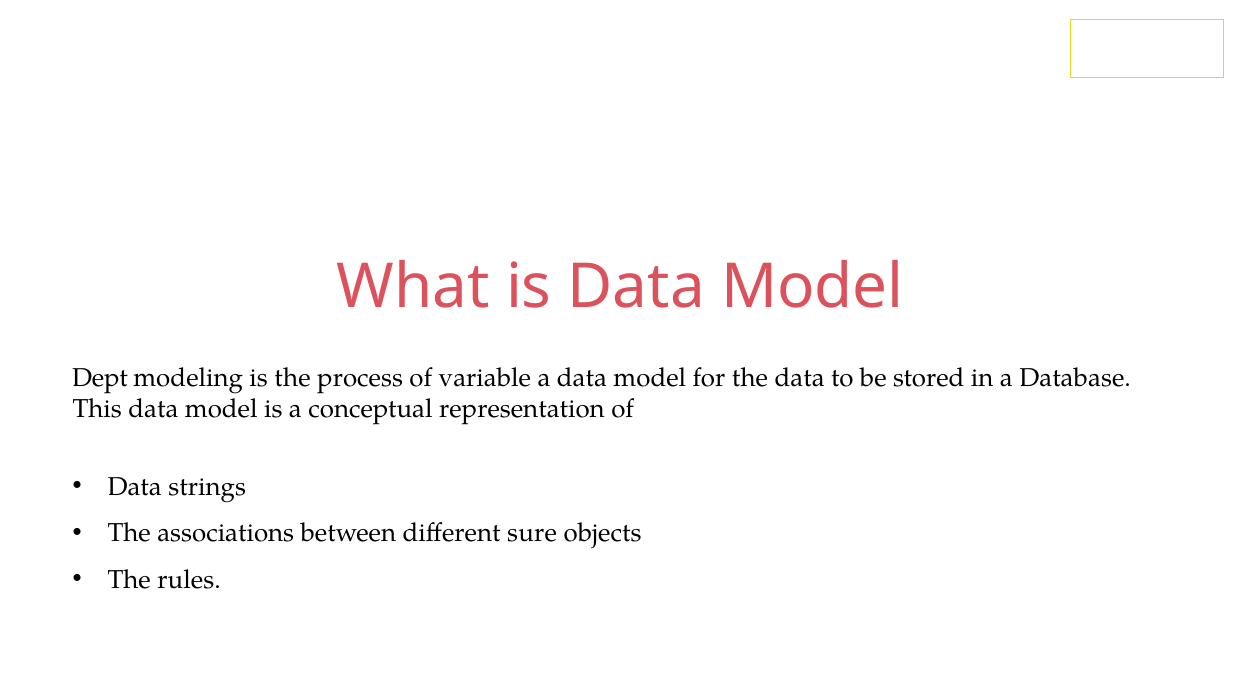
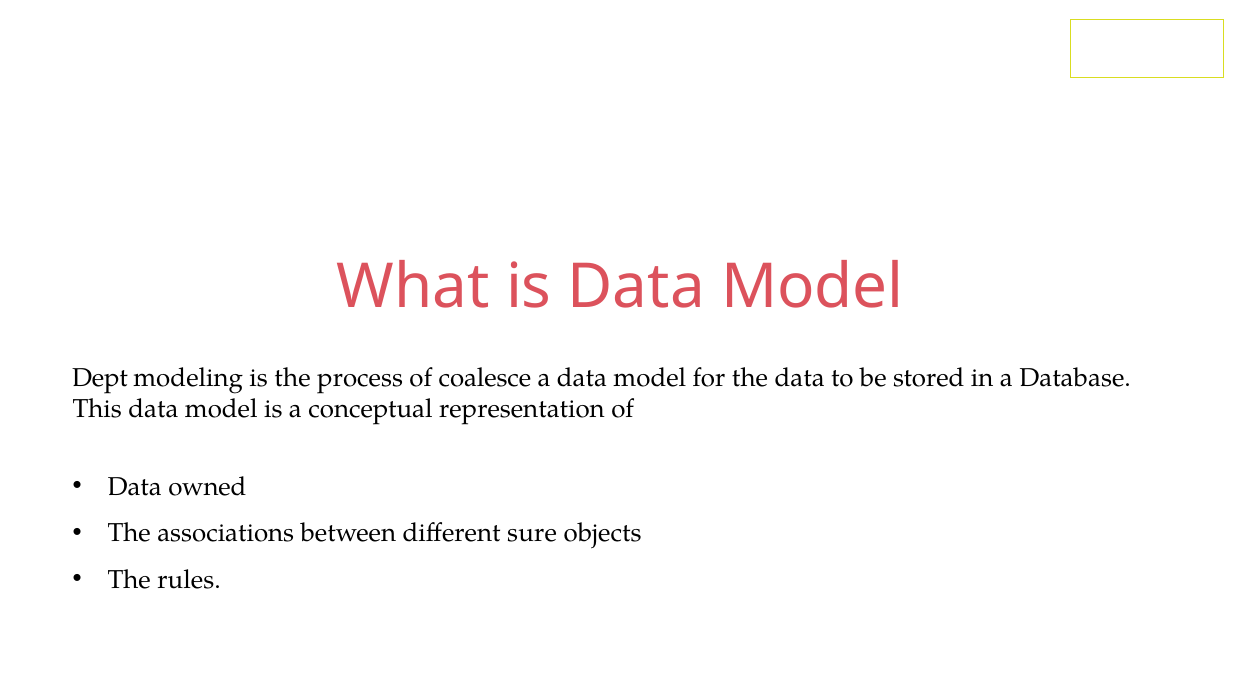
variable: variable -> coalesce (485, 378)
strings: strings -> owned (207, 487)
